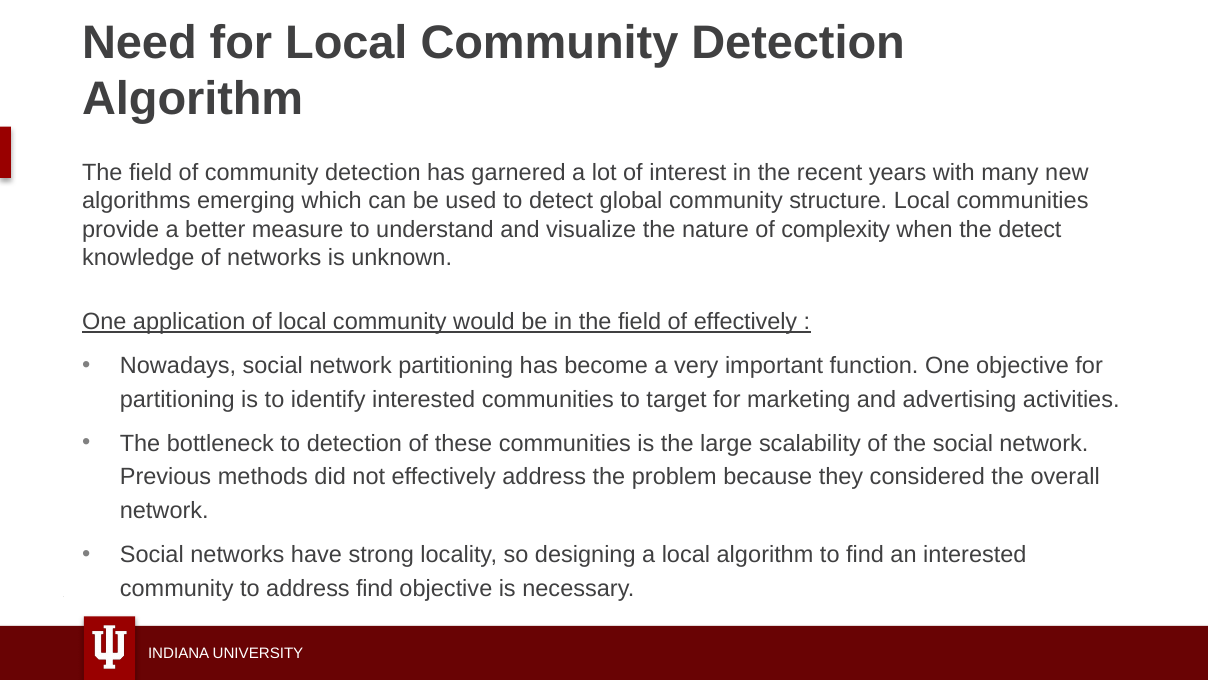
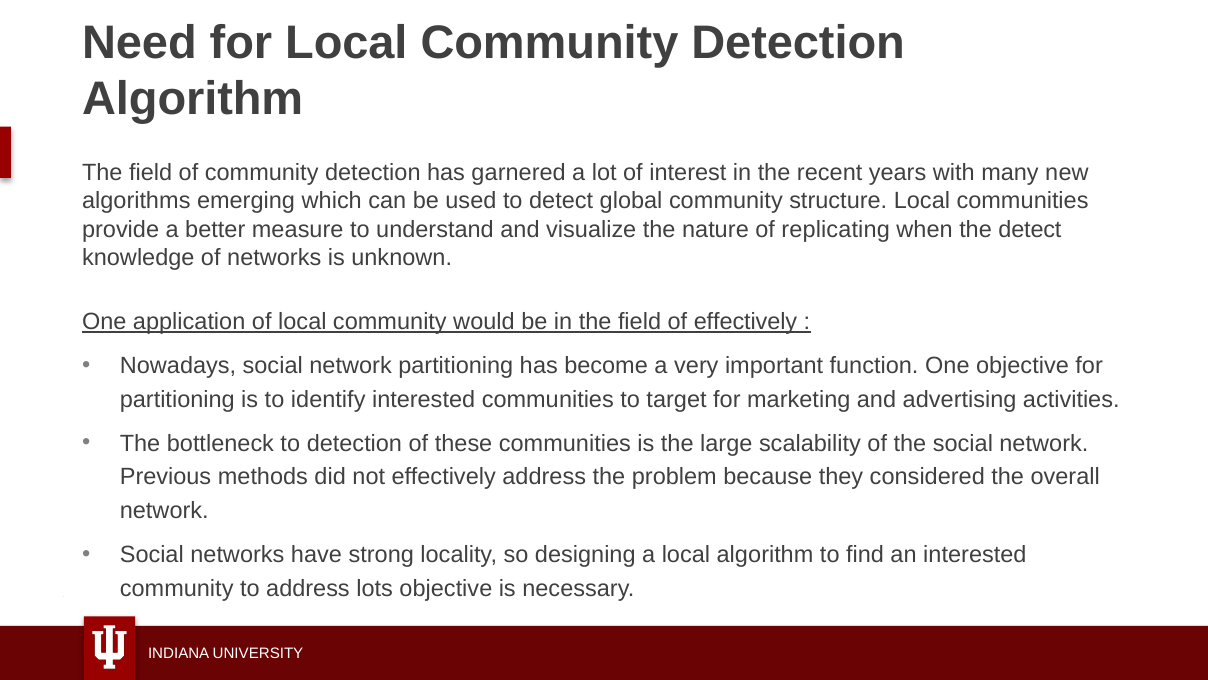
complexity: complexity -> replicating (836, 229)
address find: find -> lots (375, 588)
